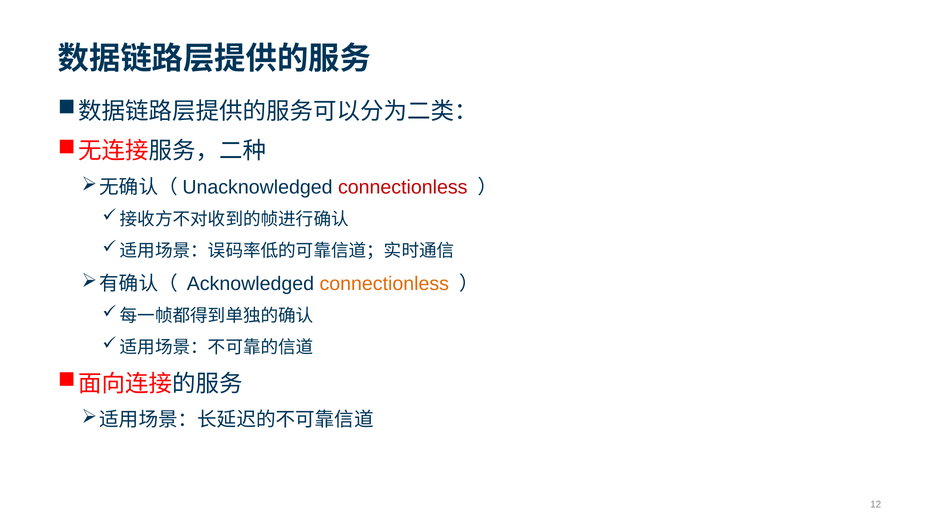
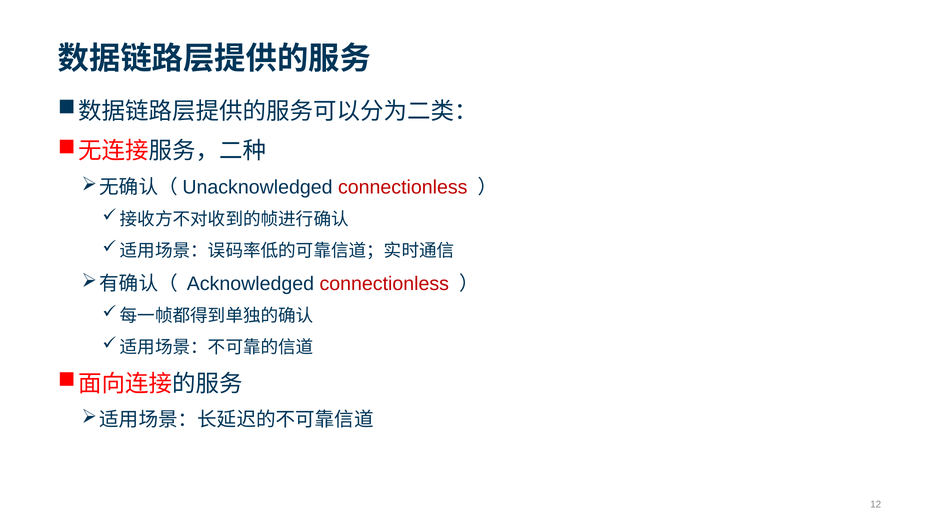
connectionless colour: orange -> red (384, 284)
